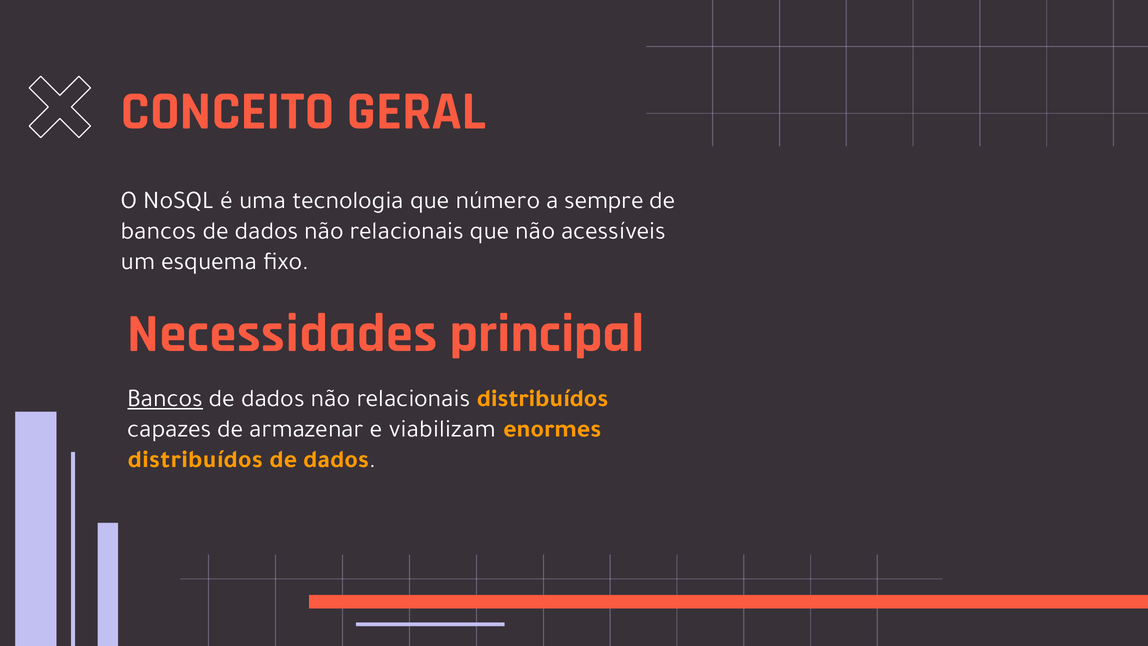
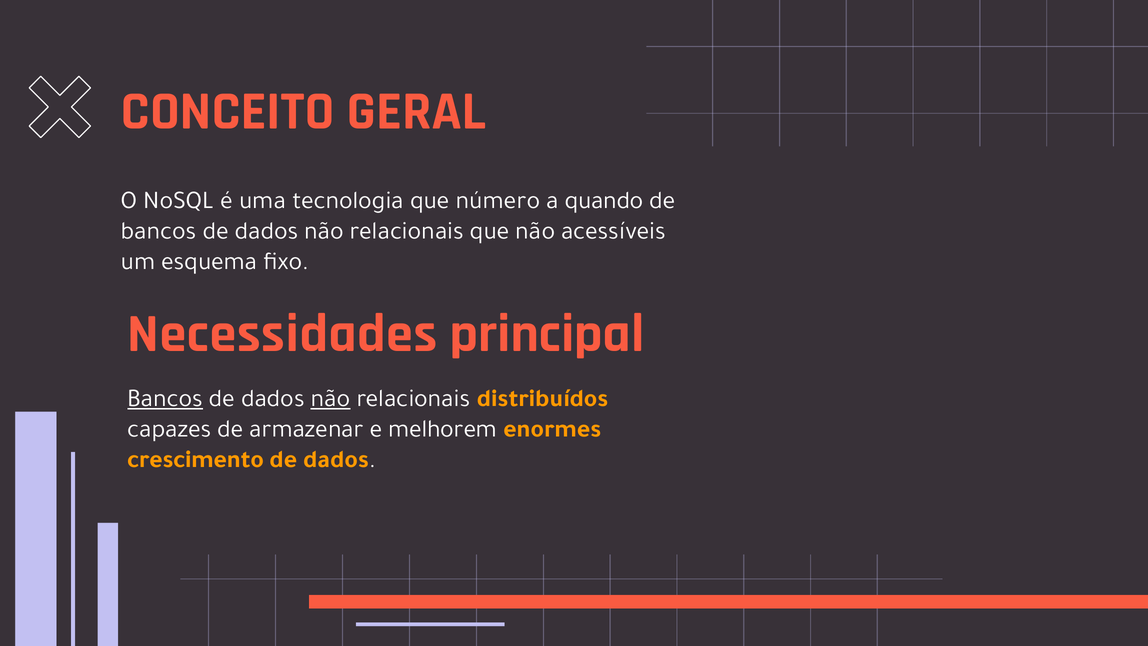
sempre: sempre -> quando (604, 200)
não underline: none -> present (331, 398)
viabilizam: viabilizam -> melhorem (443, 428)
distribuídos: distribuídos -> crescimento (195, 459)
